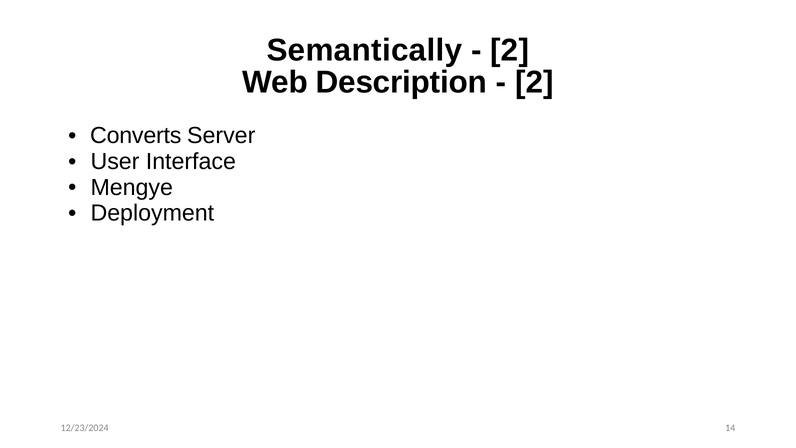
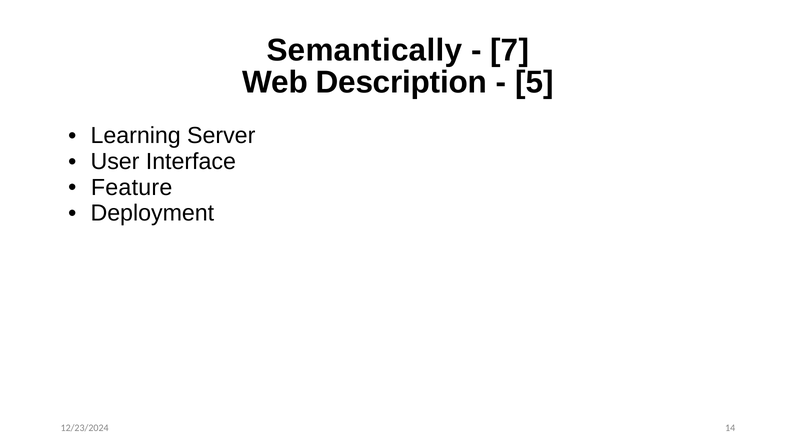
2: 2 -> 7 (510, 50)
2: 2 -> 5 (534, 82)
Converts: Converts -> Learning (136, 135)
Mengye: Mengye -> Feature (132, 187)
